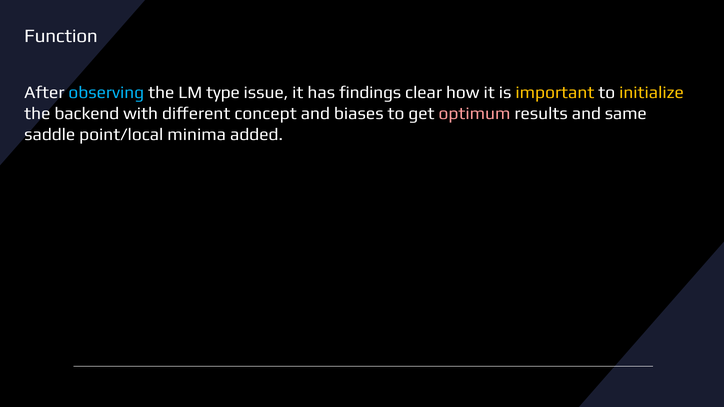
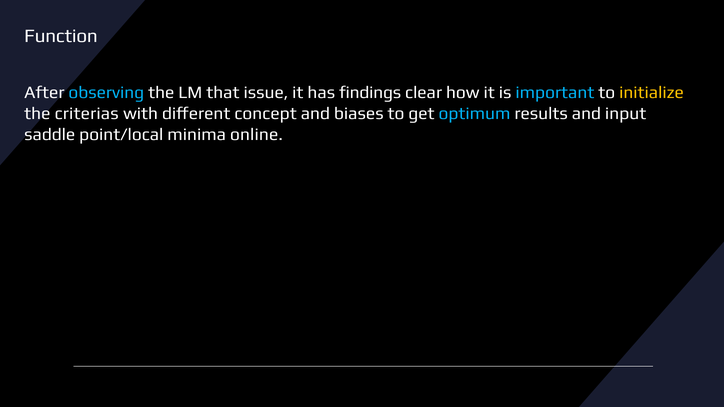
type: type -> that (223, 93)
important colour: yellow -> light blue (555, 93)
backend: backend -> criterias (87, 114)
optimum colour: pink -> light blue (475, 114)
same: same -> input (626, 114)
added: added -> online (256, 134)
